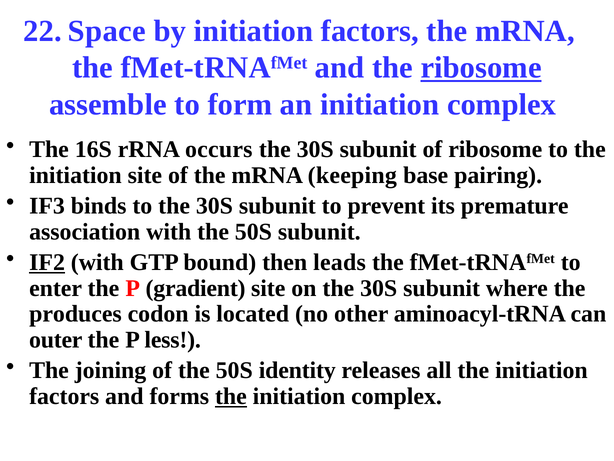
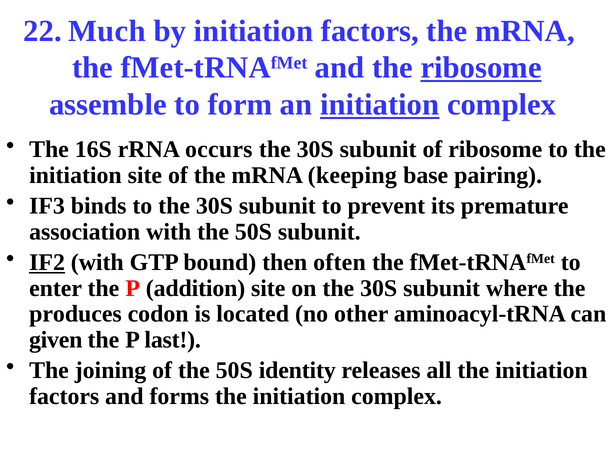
Space: Space -> Much (107, 31)
initiation underline: none -> present (380, 105)
leads: leads -> often (339, 262)
gradient: gradient -> addition (196, 288)
outer: outer -> given (56, 340)
less: less -> last (173, 340)
the underline: present -> none (231, 396)
